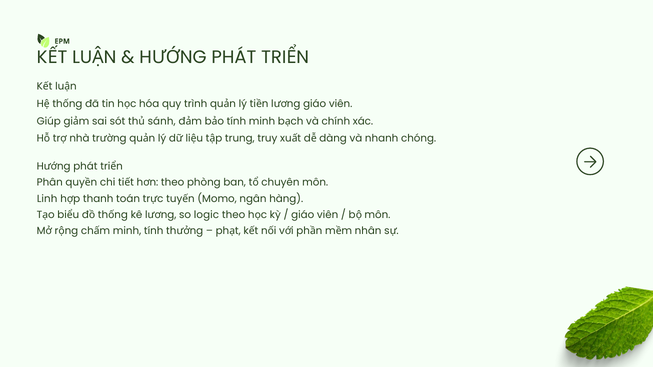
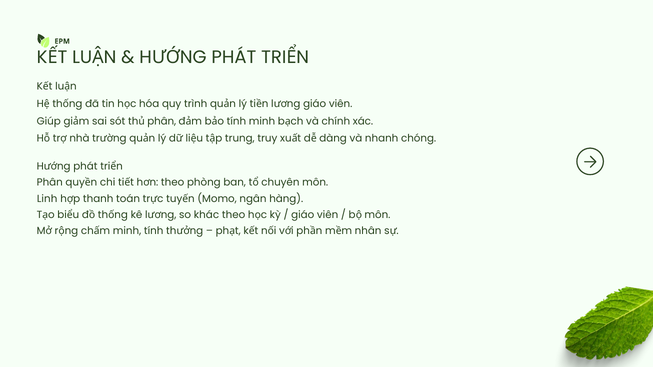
sánh: sánh -> phân (162, 121)
logic: logic -> khác (206, 215)
